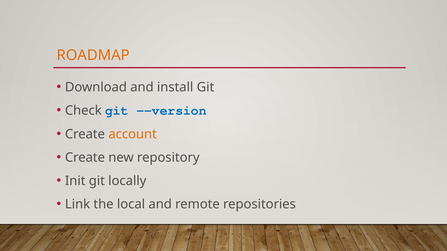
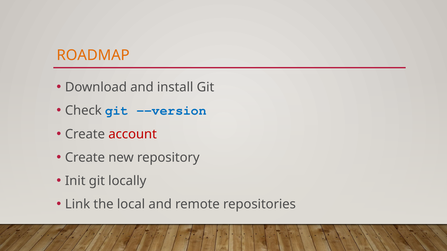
account colour: orange -> red (133, 134)
